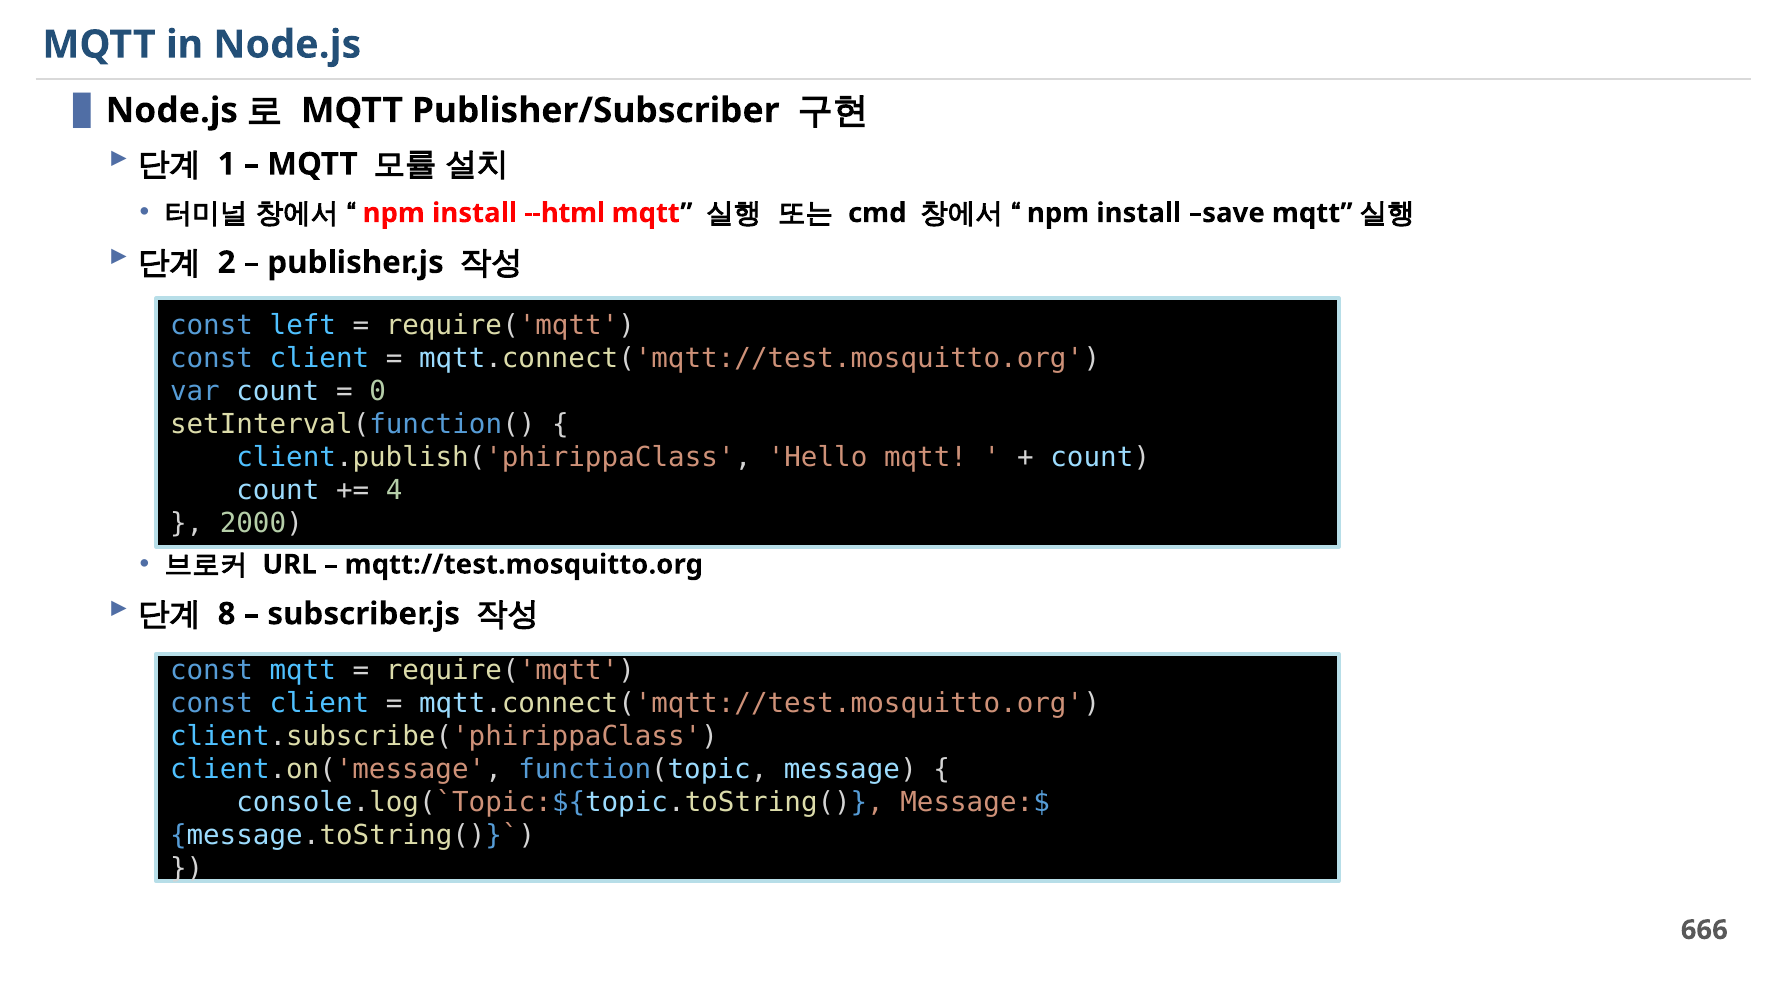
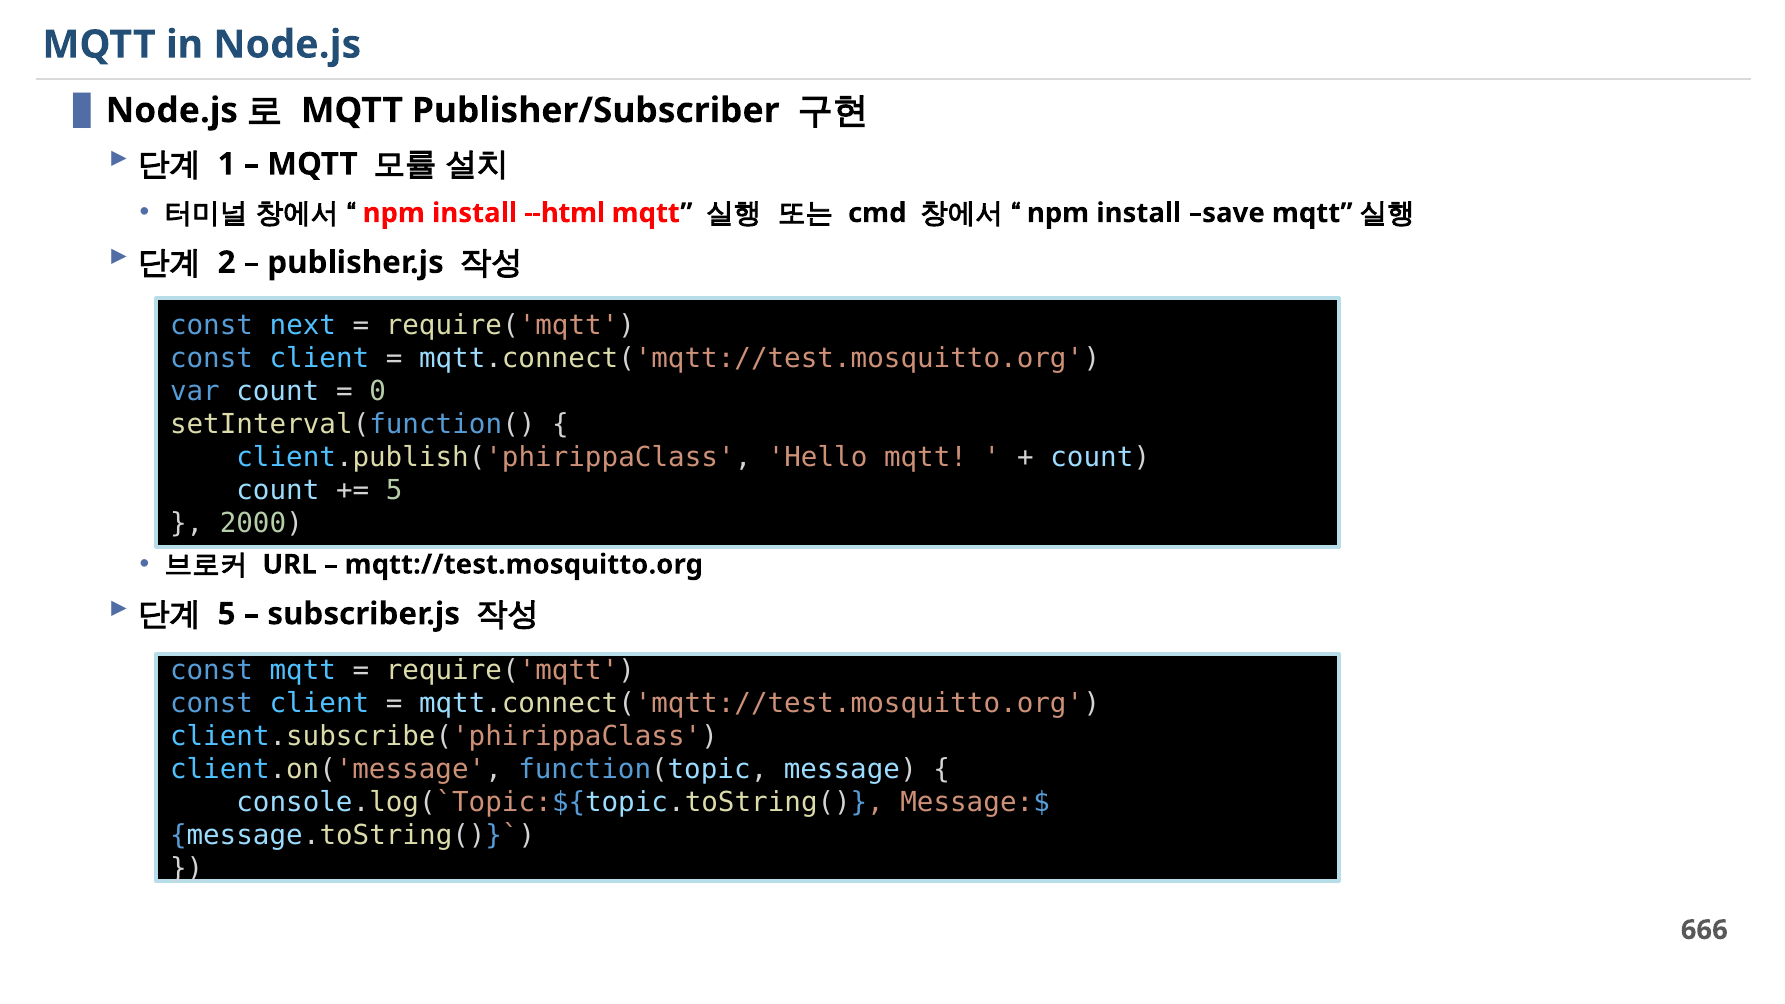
left: left -> next (303, 325)
4: 4 -> 5 (394, 491)
8: 8 -> 5 (227, 614)
